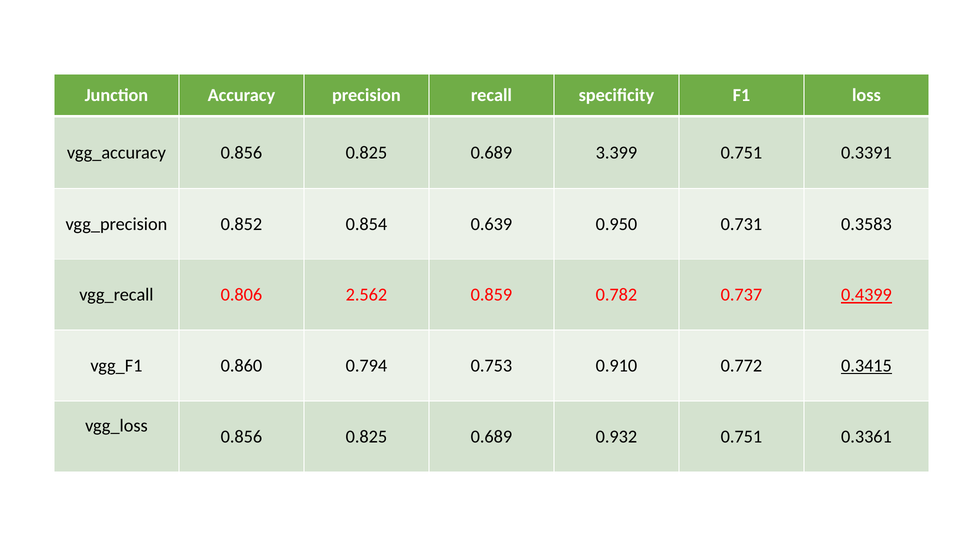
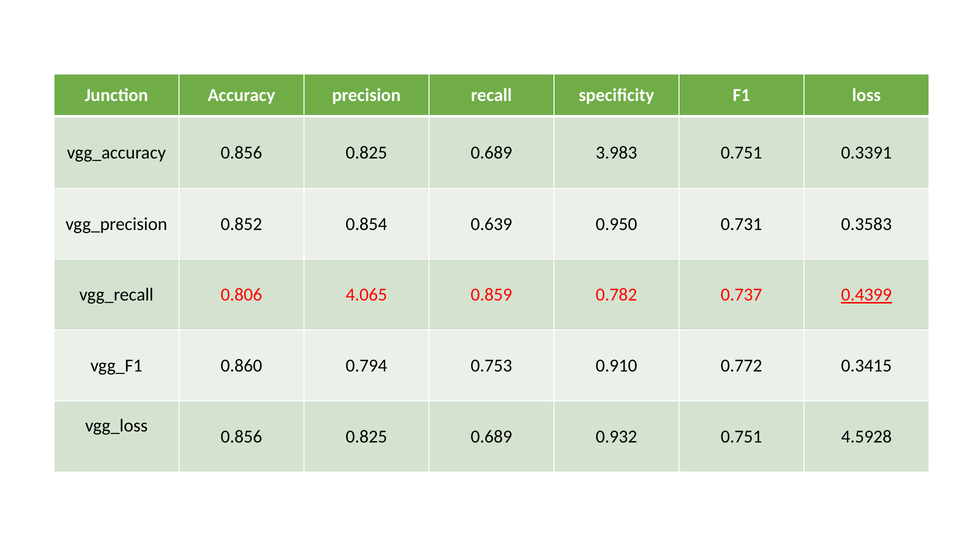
3.399: 3.399 -> 3.983 (616, 153)
2.562: 2.562 -> 4.065 (366, 295)
0.3415 underline: present -> none (866, 366)
0.3361: 0.3361 -> 4.5928 (866, 437)
